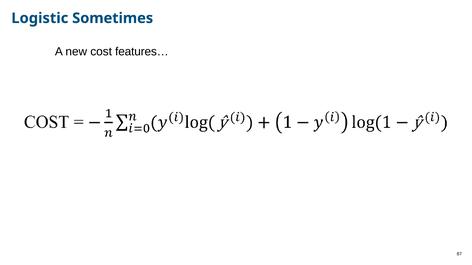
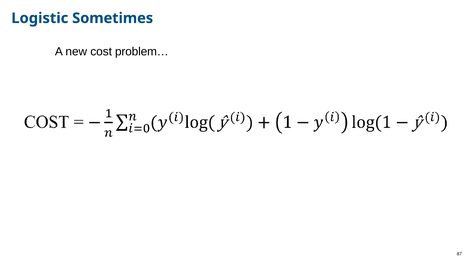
features…: features… -> problem… (142, 52)
